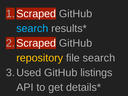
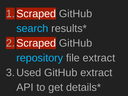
repository colour: yellow -> light blue (40, 58)
file search: search -> extract (99, 58)
GitHub listings: listings -> extract (96, 73)
